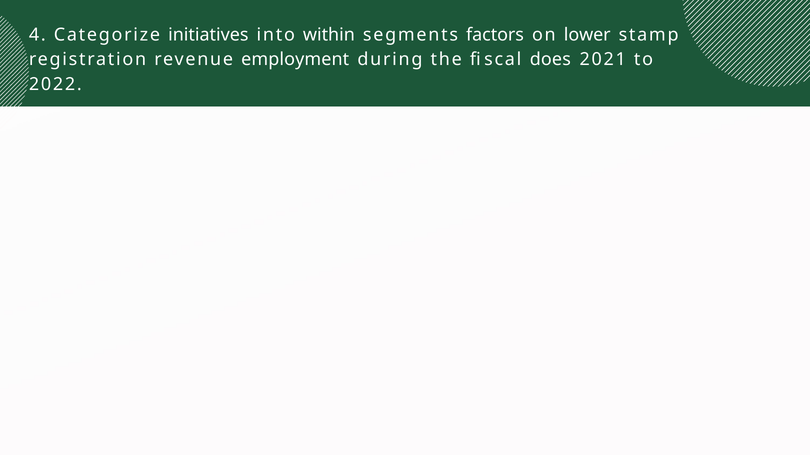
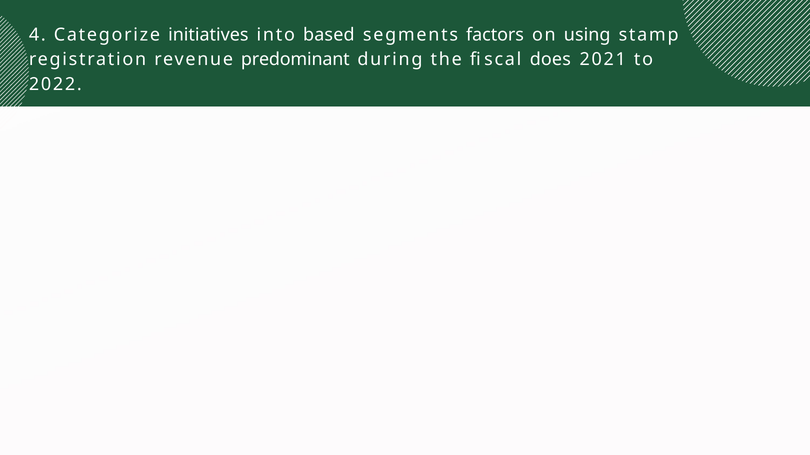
within: within -> based (329, 35)
lower: lower -> using (587, 35)
employment: employment -> predominant (295, 60)
